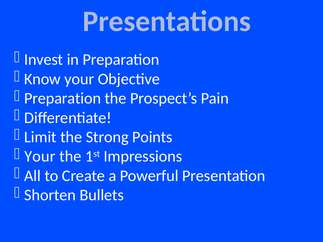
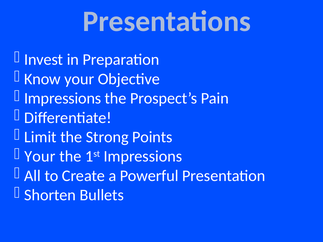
Preparation: Preparation -> Impressions (63, 98)
